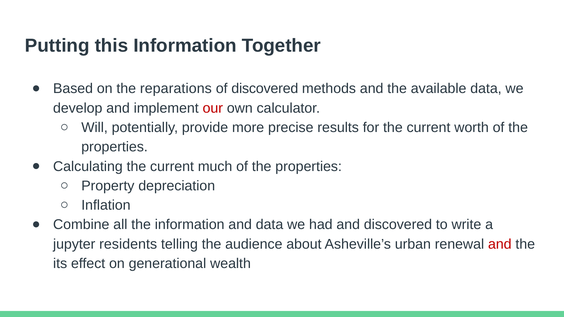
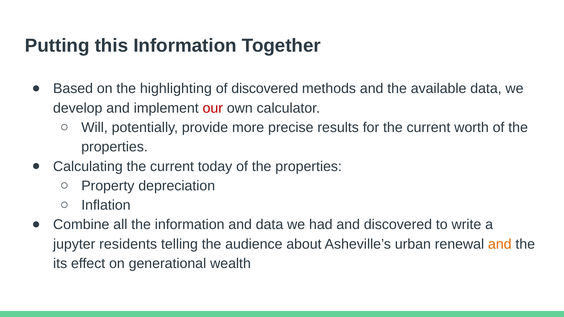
reparations: reparations -> highlighting (176, 89)
much: much -> today (215, 167)
and colour: red -> orange (500, 244)
